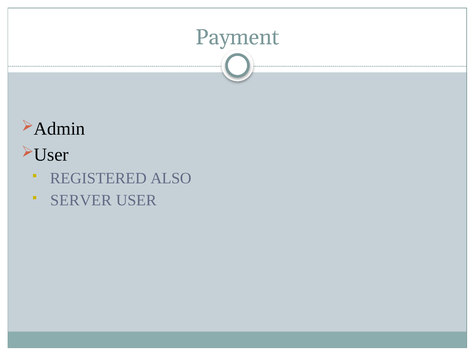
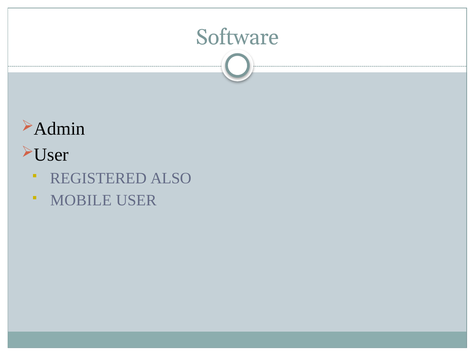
Payment: Payment -> Software (237, 37)
SERVER: SERVER -> MOBILE (81, 201)
